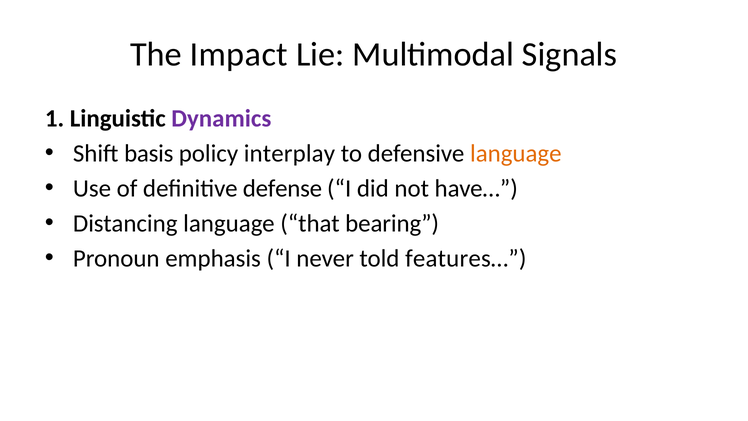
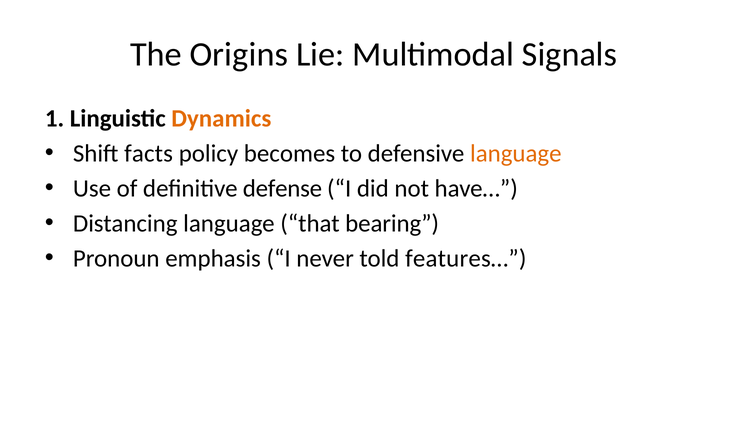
Impact: Impact -> Origins (239, 54)
Dynamics colour: purple -> orange (221, 119)
basis: basis -> facts (149, 154)
interplay: interplay -> becomes (289, 154)
